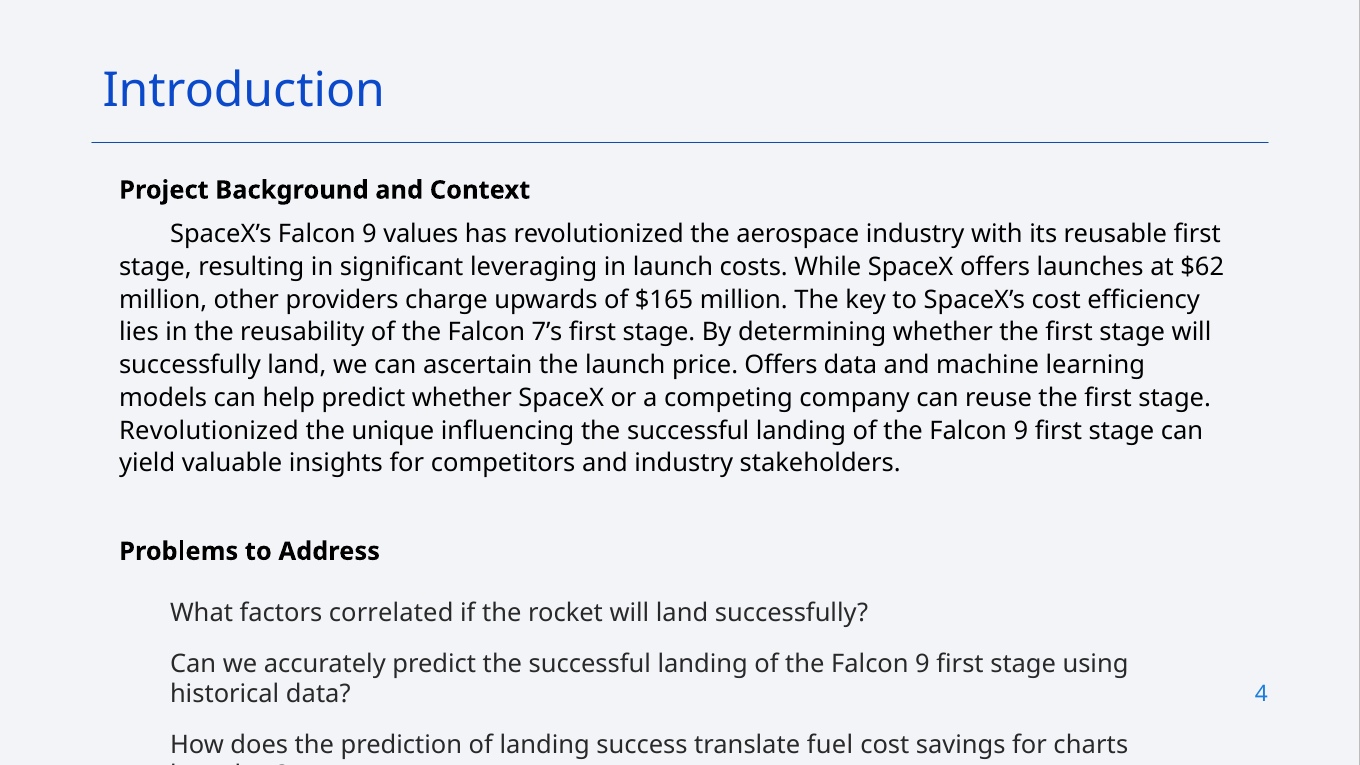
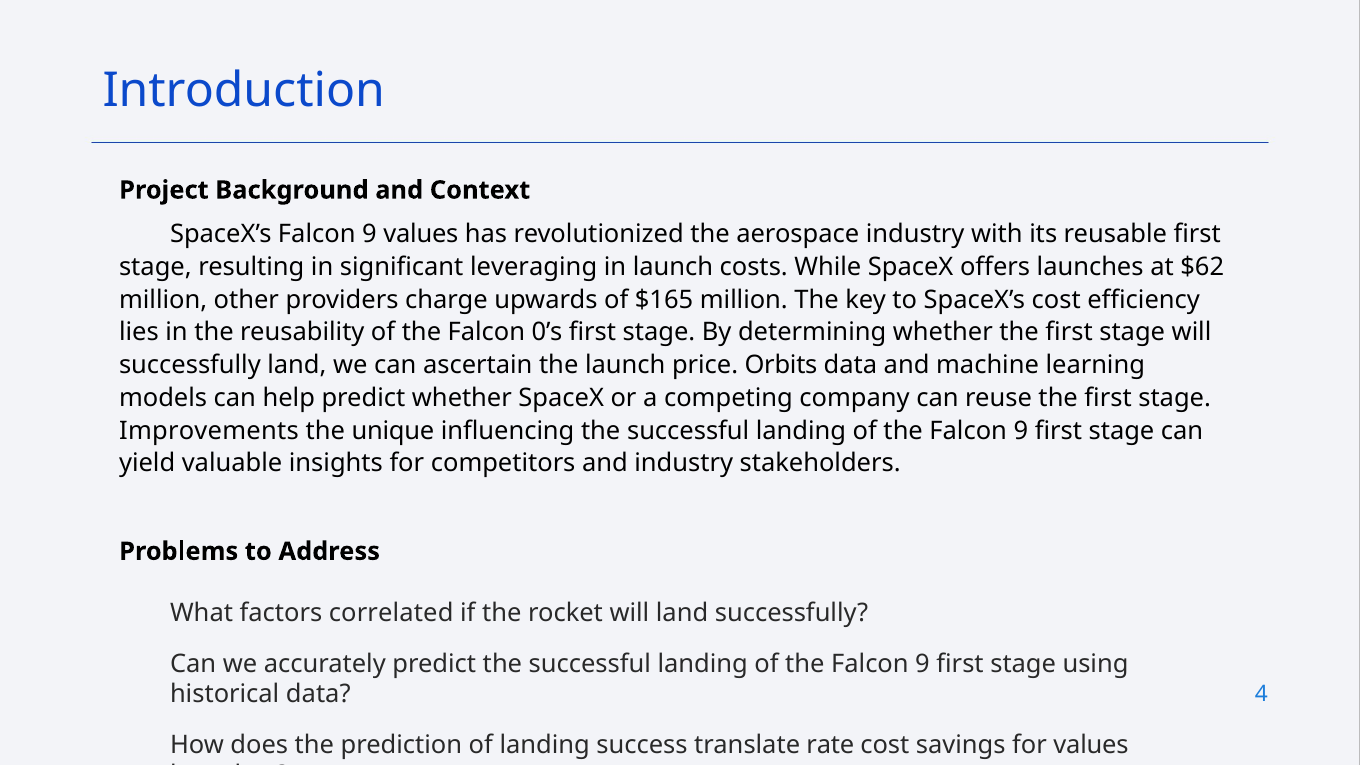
7’s: 7’s -> 0’s (547, 332)
price Offers: Offers -> Orbits (781, 365)
Revolutionized: Revolutionized -> Improvements (209, 431)
fuel: fuel -> rate (830, 745)
for charts: charts -> values (1091, 745)
